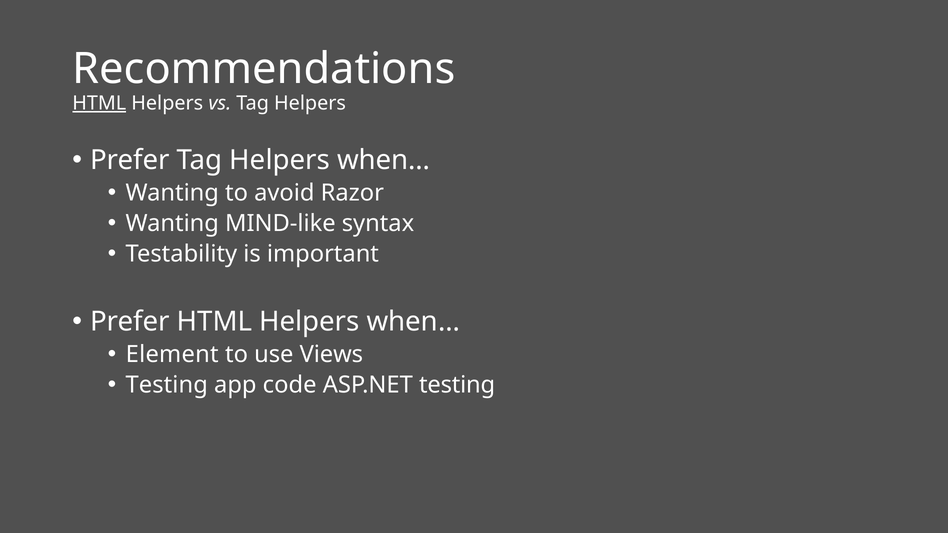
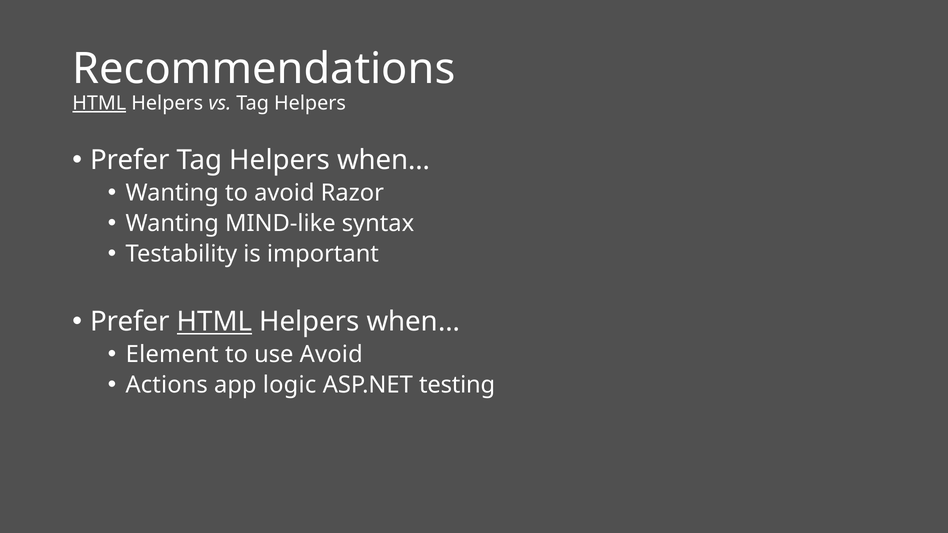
HTML underline: none -> present (214, 322)
use Views: Views -> Avoid (331, 355)
Testing: Testing -> Actions (167, 385)
code: code -> logic (290, 385)
